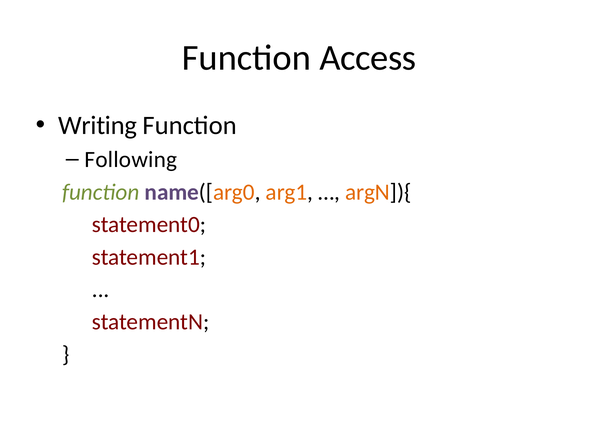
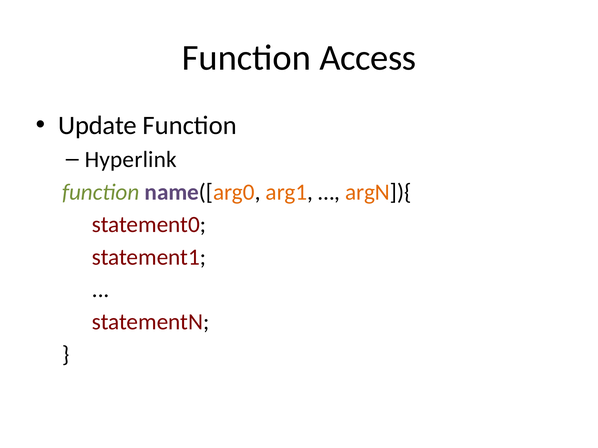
Writing: Writing -> Update (98, 125)
Following: Following -> Hyperlink (131, 160)
